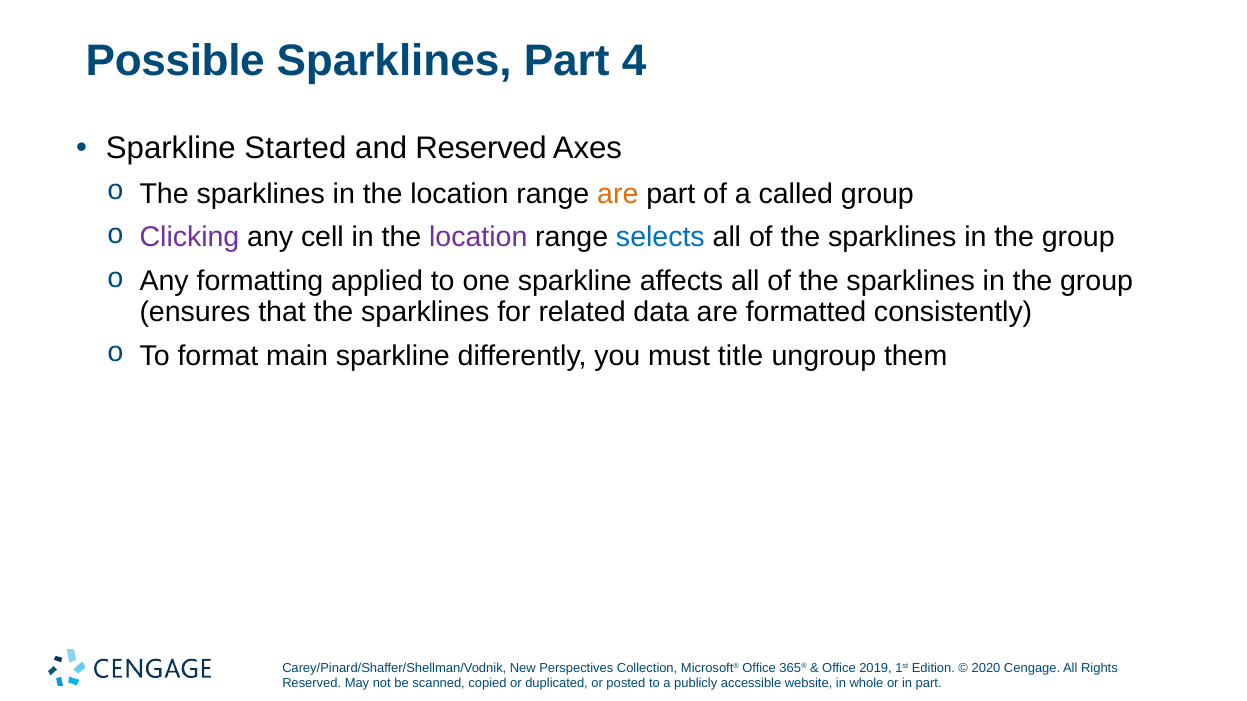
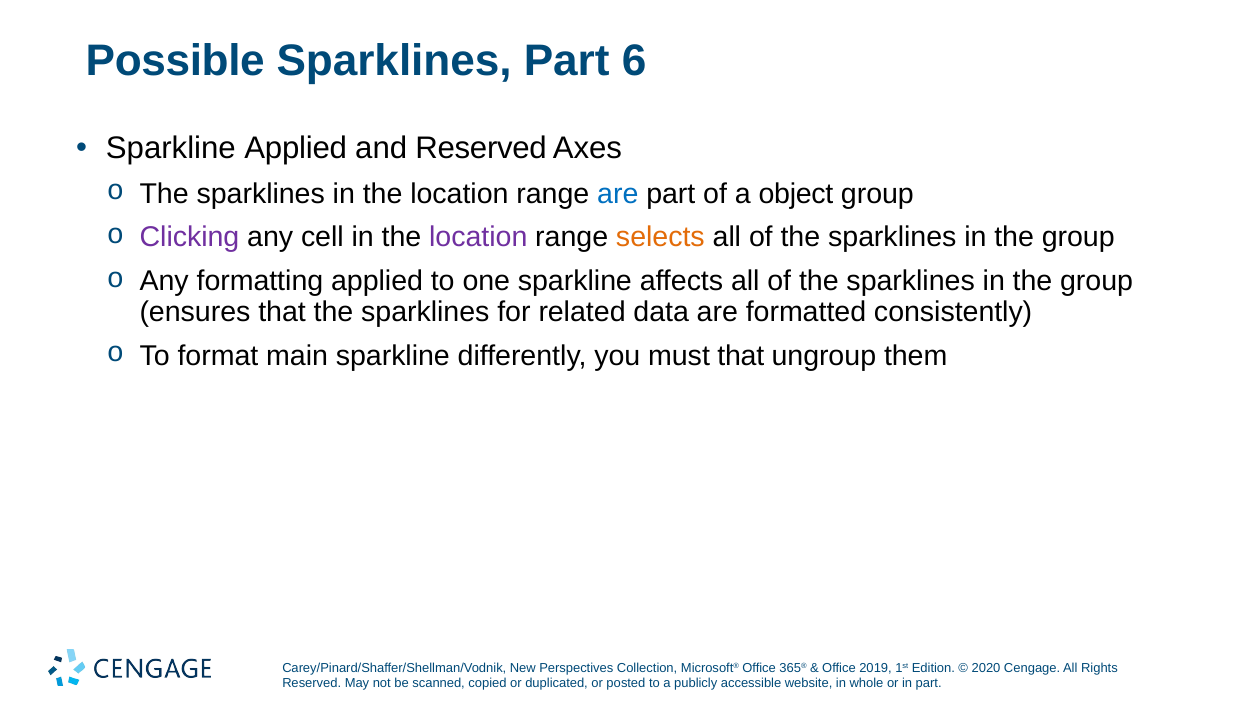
4: 4 -> 6 (634, 61)
Sparkline Started: Started -> Applied (296, 149)
are colour: orange -> blue (618, 194)
called: called -> object (796, 194)
selects colour: blue -> orange (660, 238)
must title: title -> that (741, 356)
